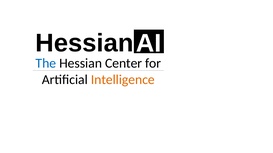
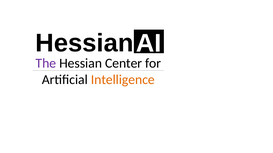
The colour: blue -> purple (46, 64)
